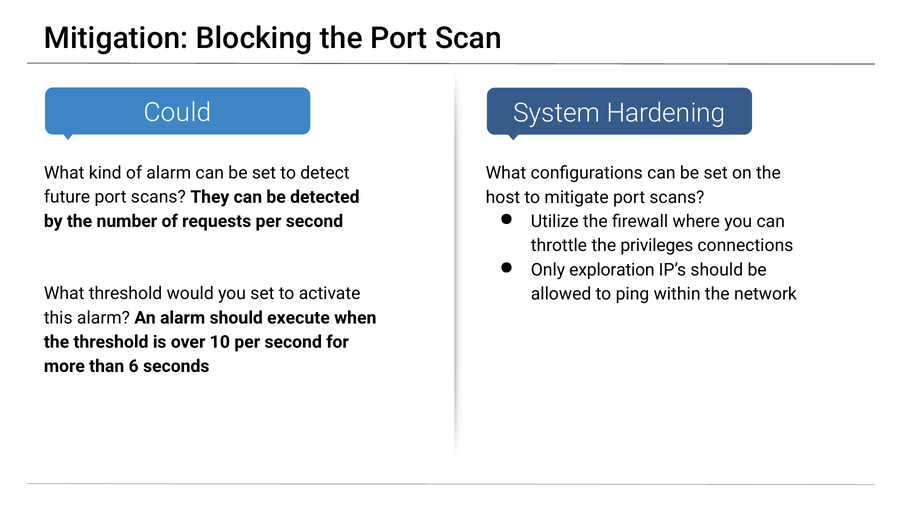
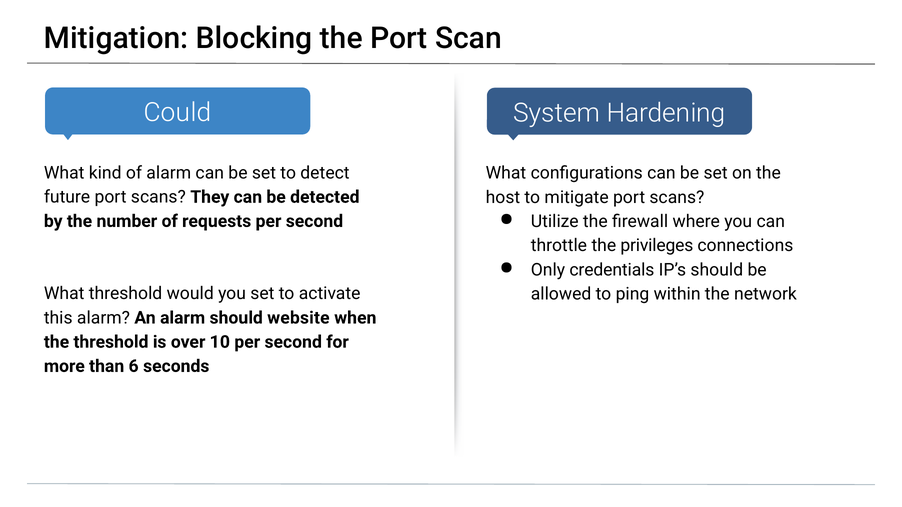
exploration: exploration -> credentials (612, 270)
execute: execute -> website (298, 318)
